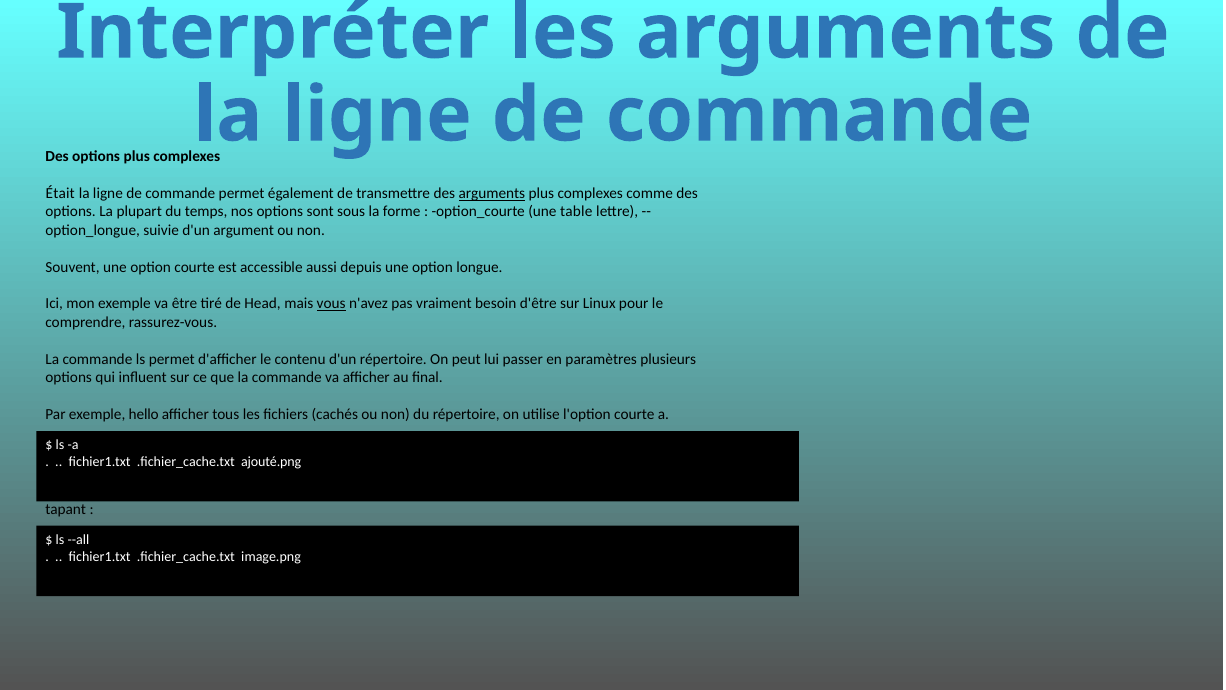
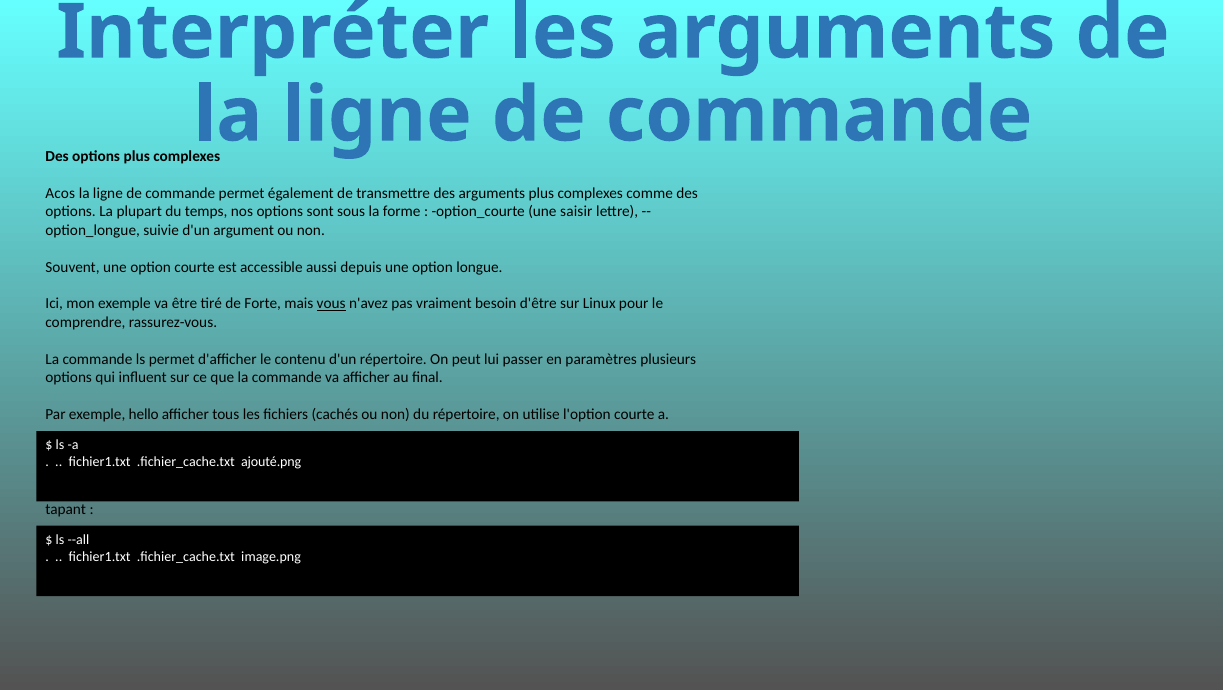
Était: Était -> Acos (60, 193)
arguments underline: present -> none (492, 193)
table: table -> saisir (576, 212)
Head: Head -> Forte (263, 304)
